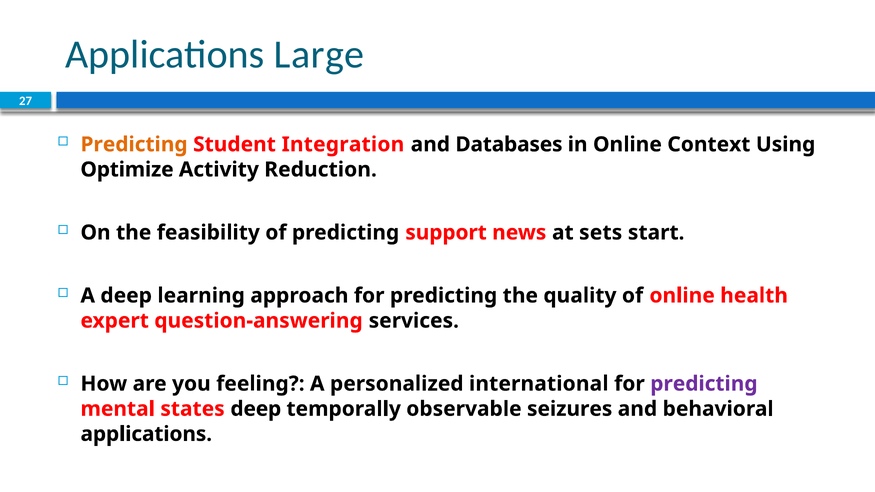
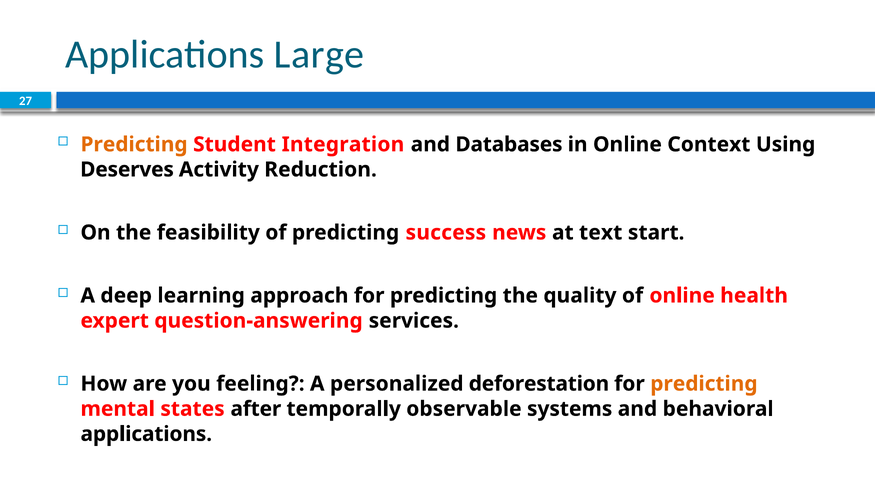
Optimize: Optimize -> Deserves (127, 170)
support: support -> success (446, 233)
sets: sets -> text (601, 233)
international: international -> deforestation (539, 384)
predicting colour: purple -> orange (704, 384)
states deep: deep -> after (256, 409)
seizures: seizures -> systems (570, 409)
